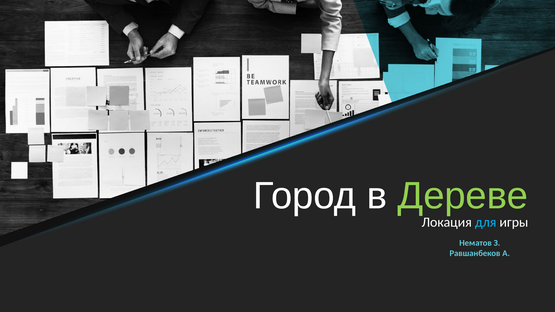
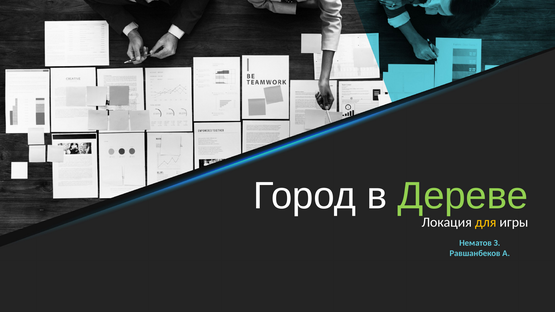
для colour: light blue -> yellow (486, 222)
